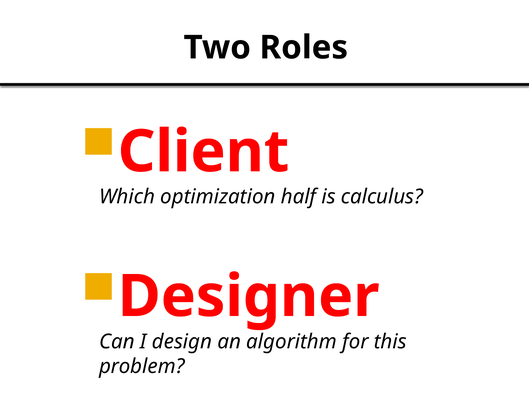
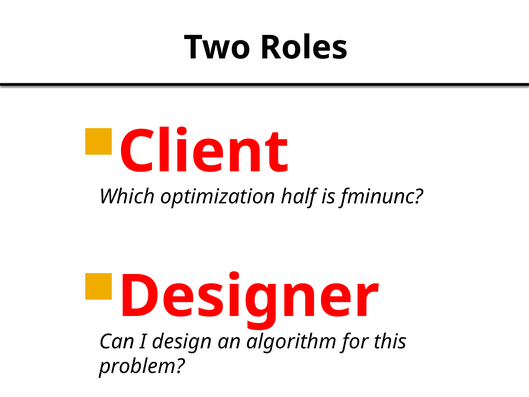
calculus: calculus -> fminunc (382, 197)
